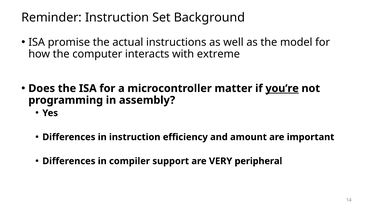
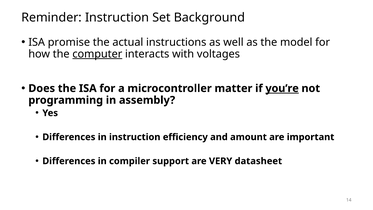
computer underline: none -> present (97, 54)
extreme: extreme -> voltages (218, 54)
peripheral: peripheral -> datasheet (258, 161)
